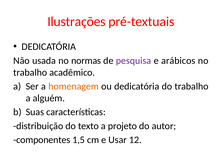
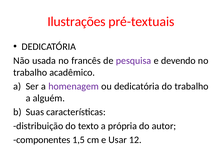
normas: normas -> francês (86, 60)
arábicos: arábicos -> devendo (178, 60)
homenagem colour: orange -> purple (74, 86)
projeto: projeto -> própria (122, 126)
